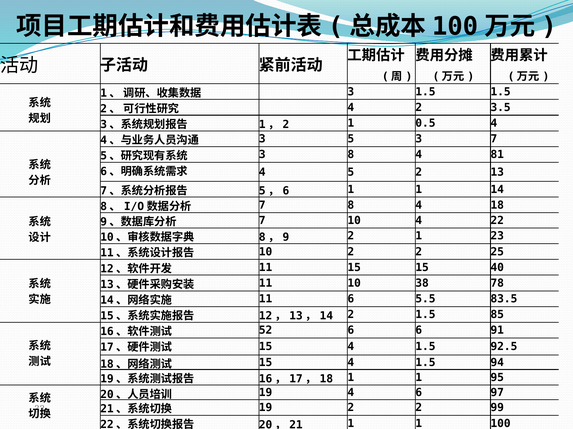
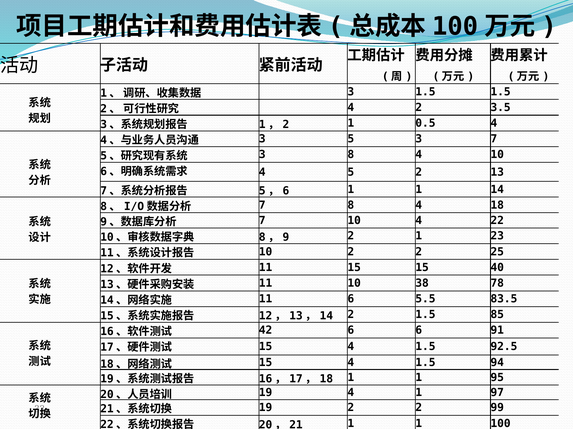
4 81: 81 -> 10 (497, 155)
52: 52 -> 42 (266, 331)
4 6: 6 -> 1 (419, 393)
